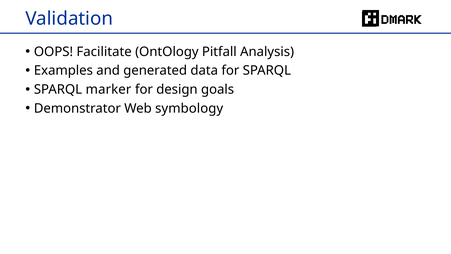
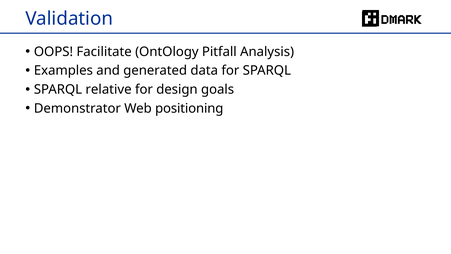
marker: marker -> relative (109, 89)
symbology: symbology -> positioning (189, 108)
